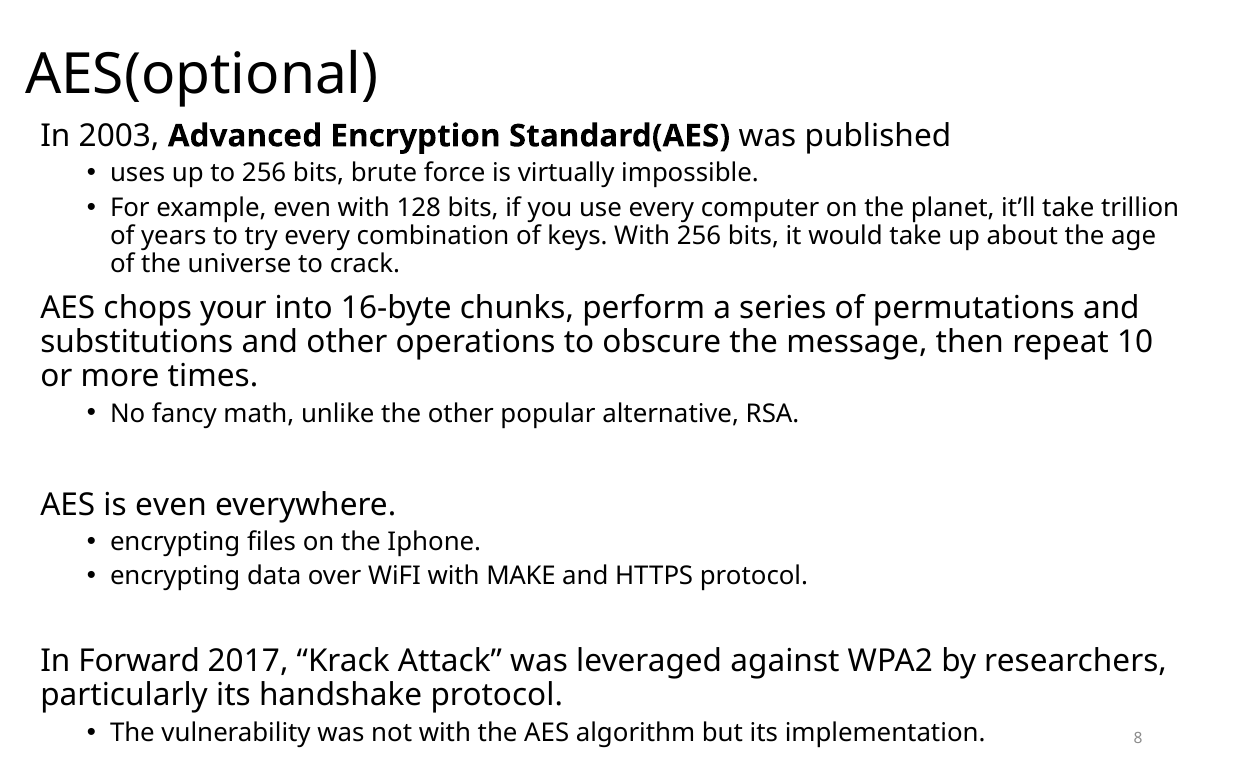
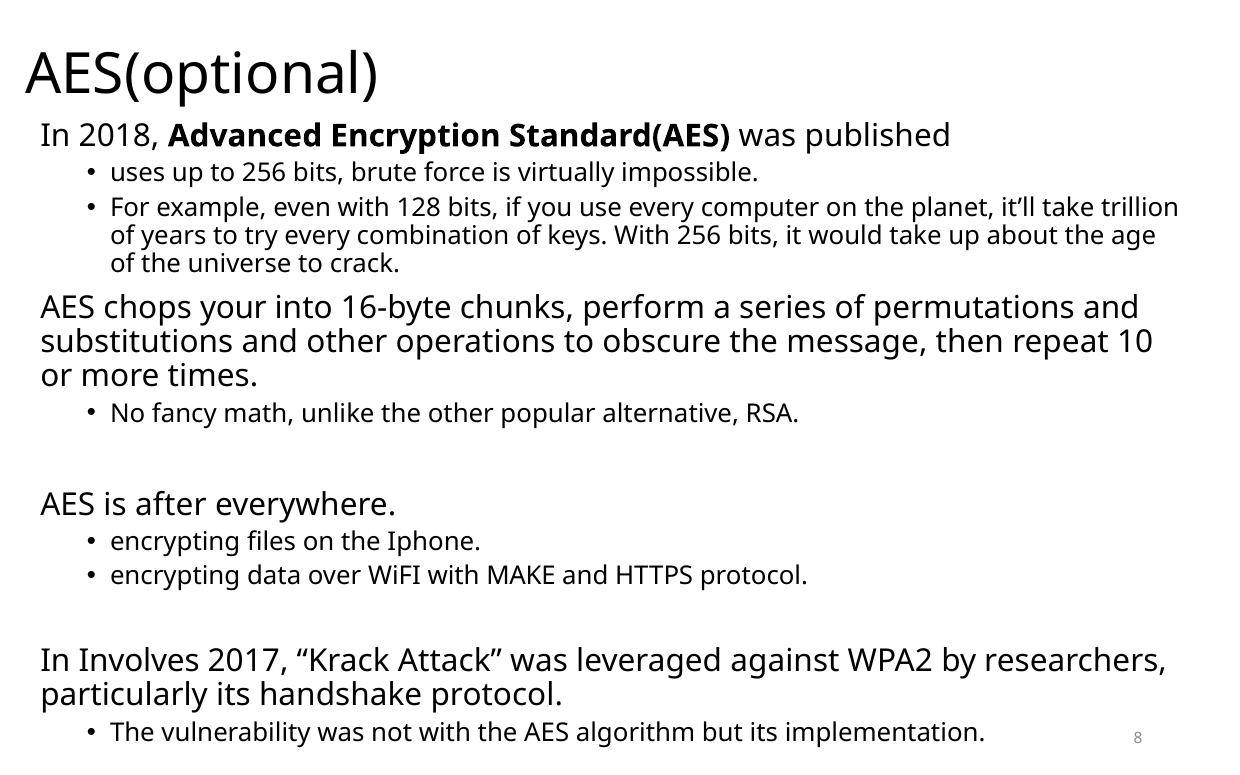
2003: 2003 -> 2018 (119, 136)
is even: even -> after (171, 505)
Forward: Forward -> Involves (139, 661)
